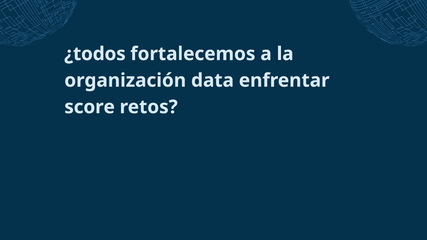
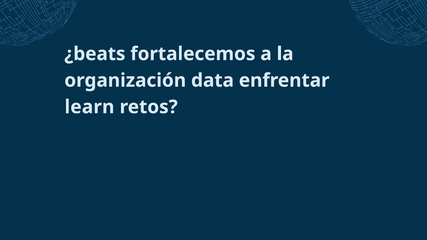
¿todos: ¿todos -> ¿beats (95, 54)
score: score -> learn (89, 107)
